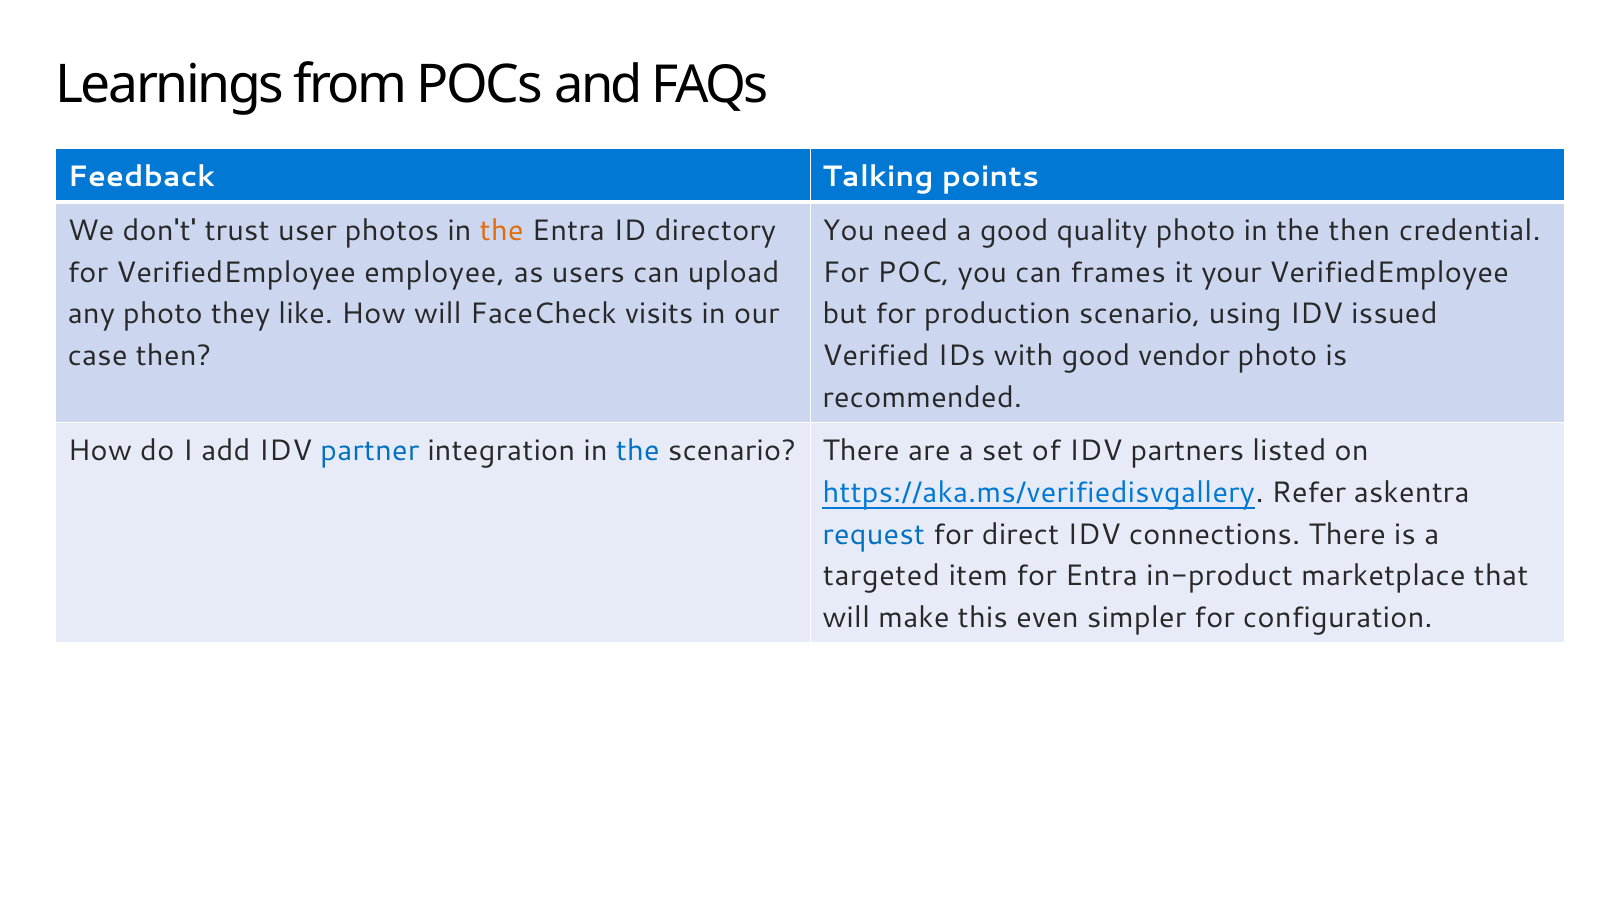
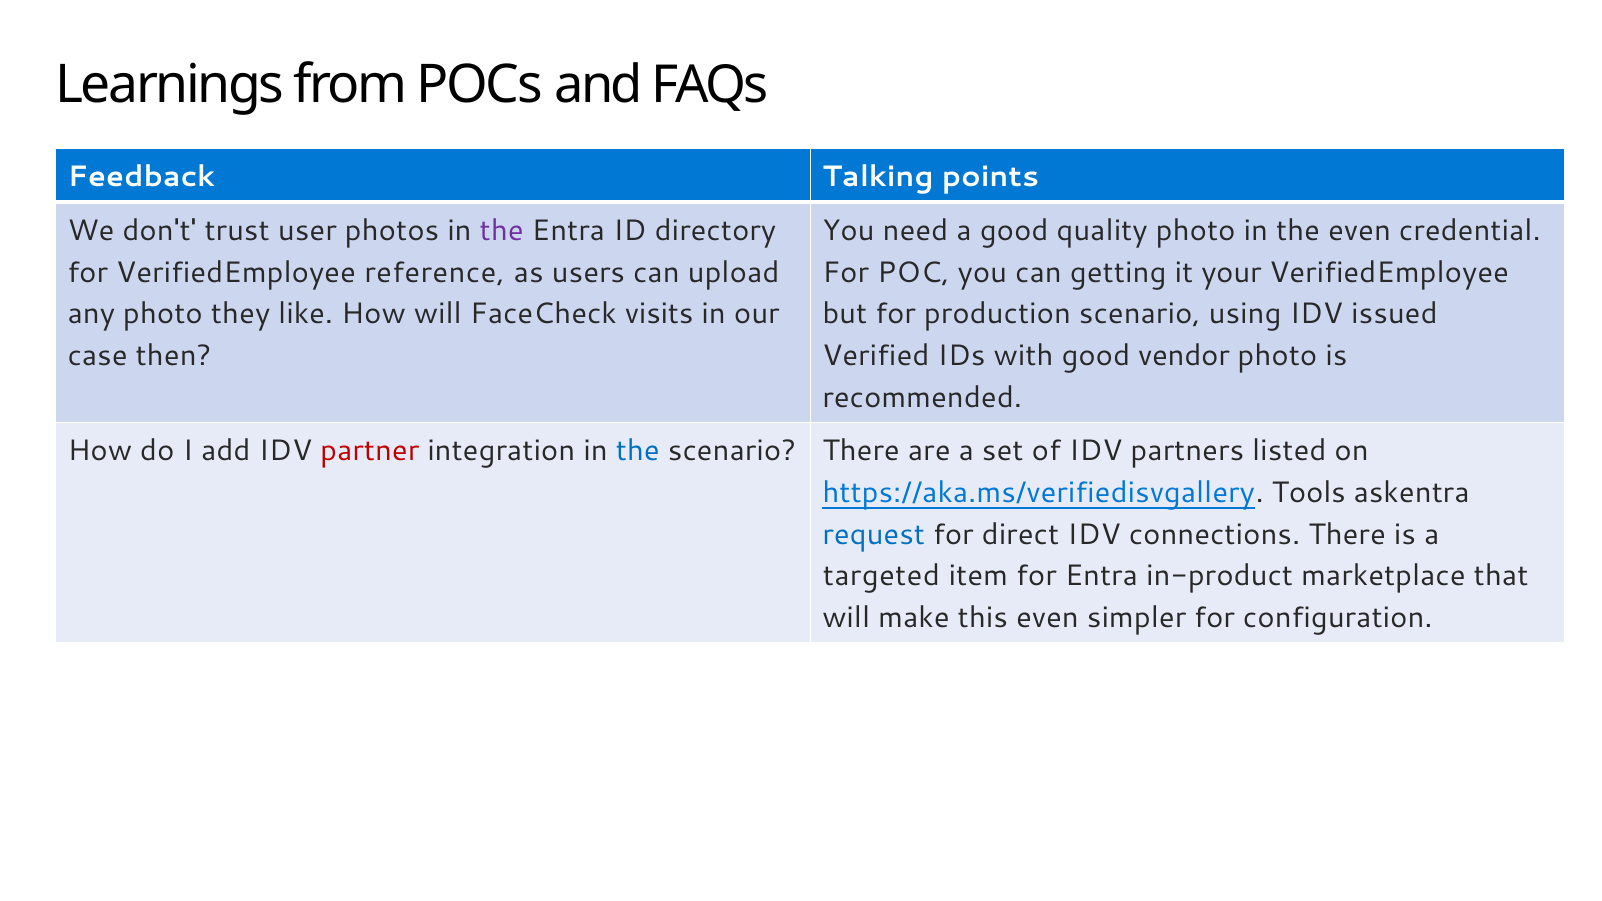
the colour: orange -> purple (502, 231)
the then: then -> even (1360, 231)
employee: employee -> reference (435, 272)
frames: frames -> getting (1118, 272)
partner colour: blue -> red (370, 451)
Refer: Refer -> Tools (1309, 493)
